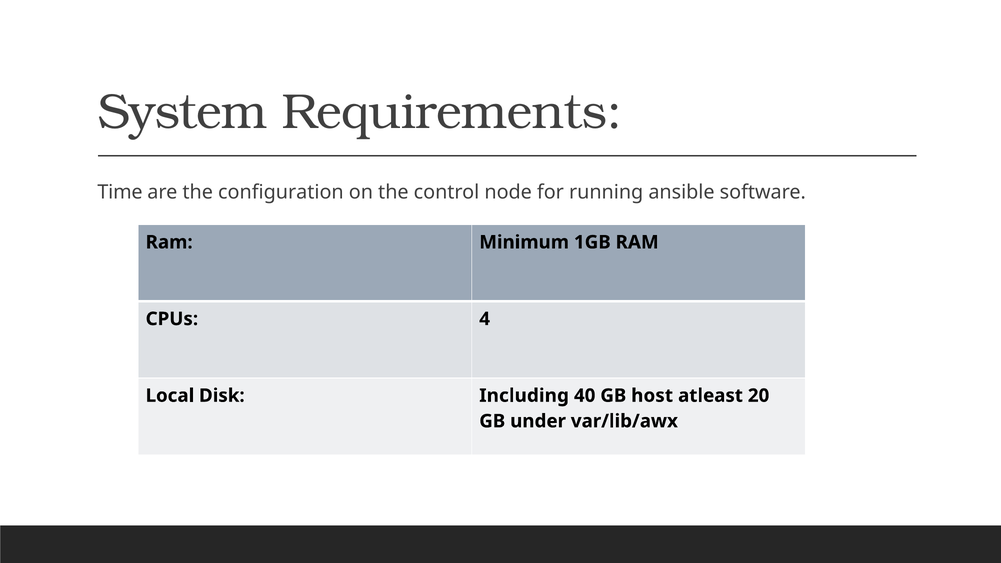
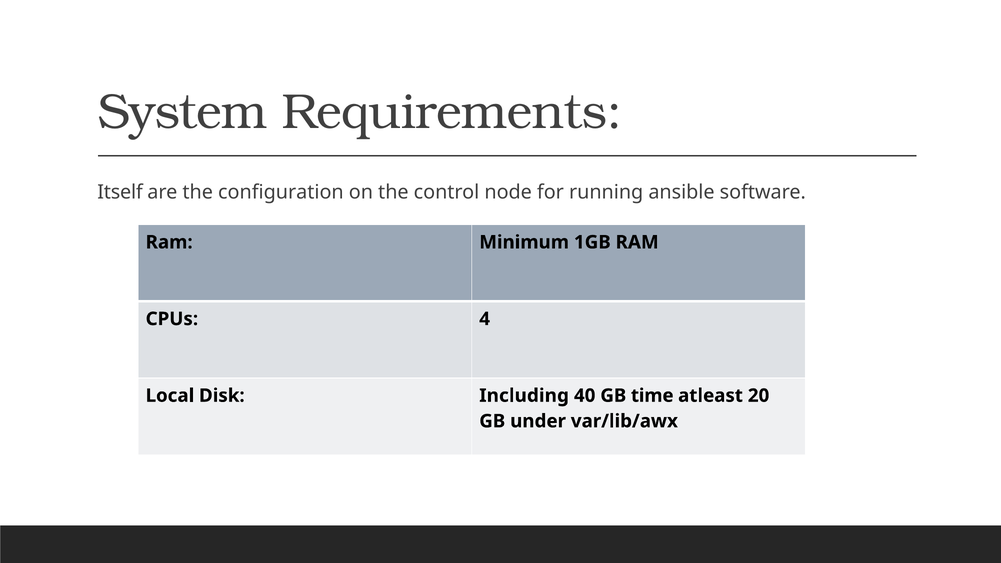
Time: Time -> Itself (120, 192)
host: host -> time (652, 396)
